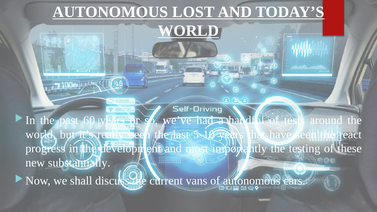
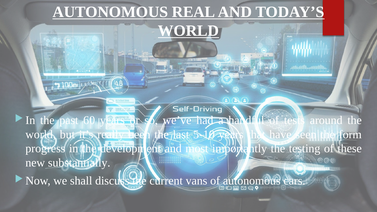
LOST: LOST -> REAL (194, 12)
react: react -> form (350, 134)
